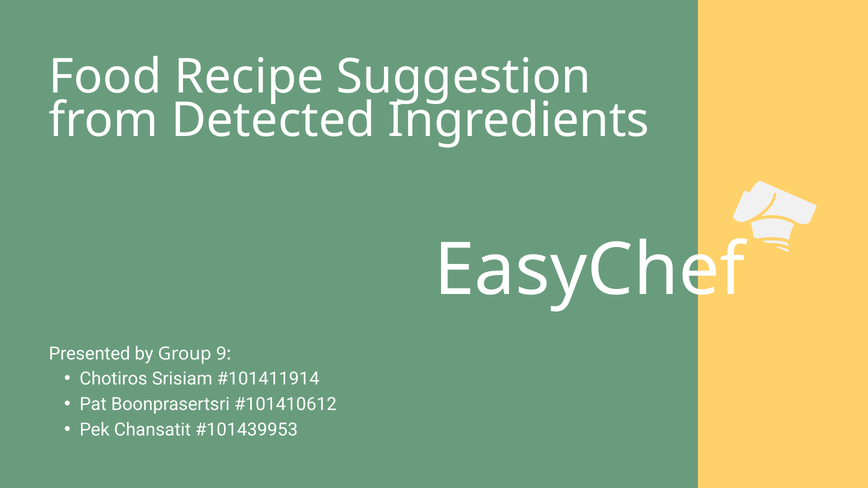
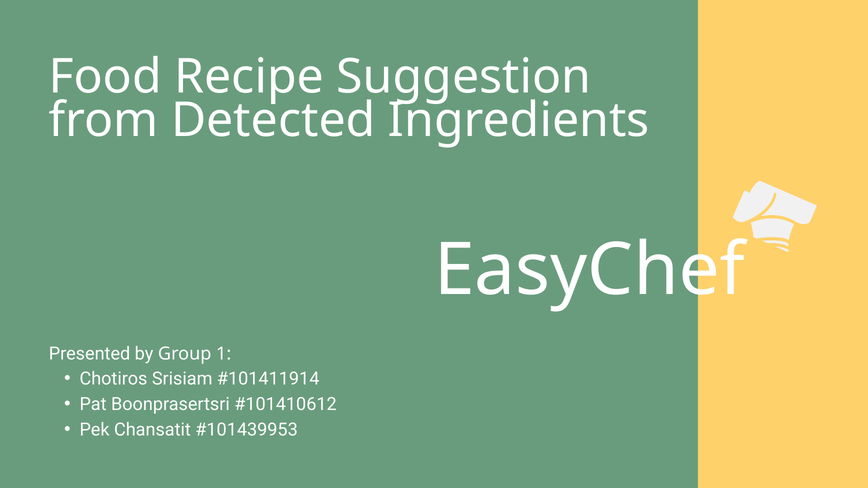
9: 9 -> 1 (224, 354)
